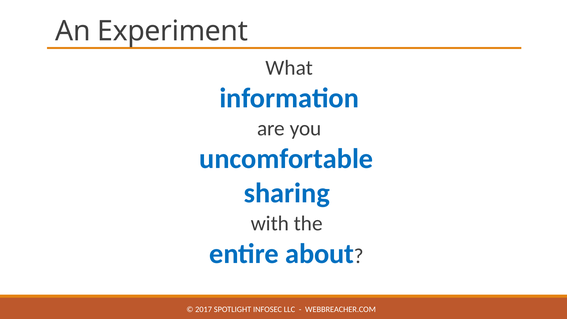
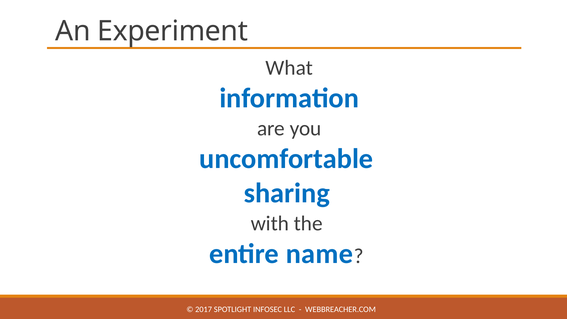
about: about -> name (319, 254)
